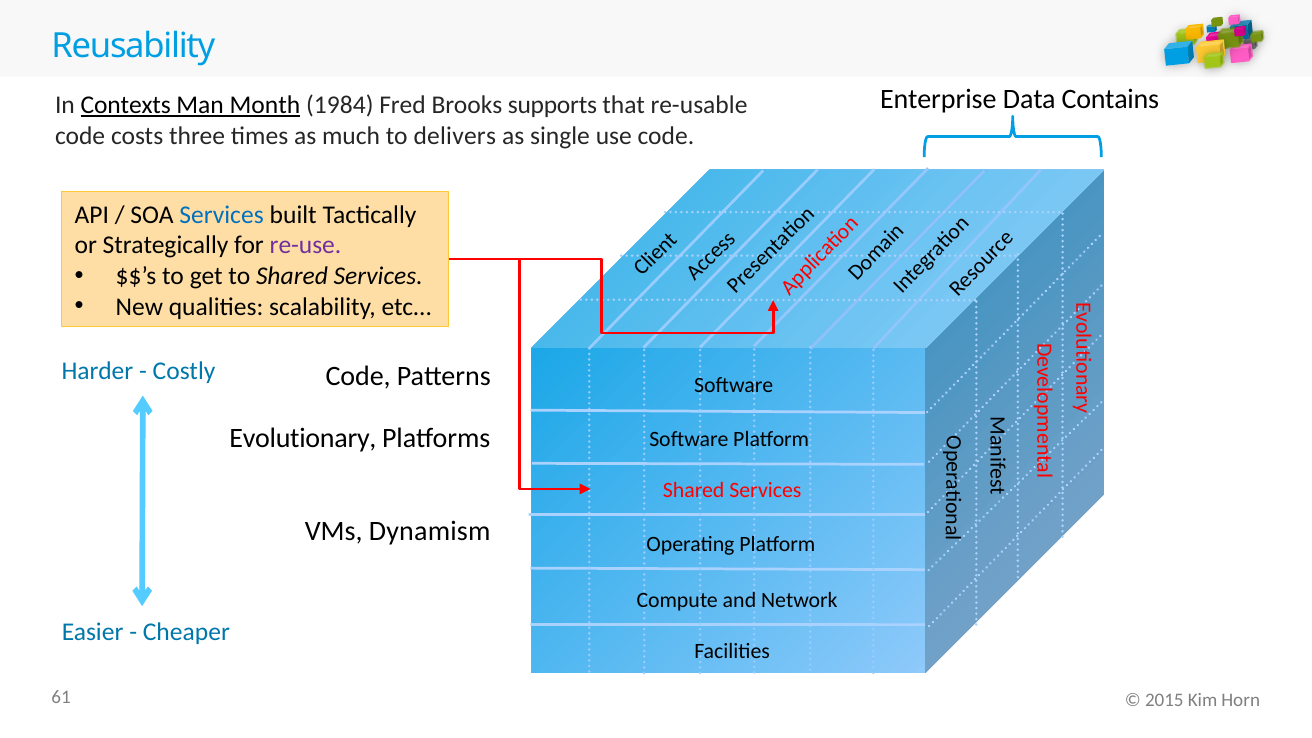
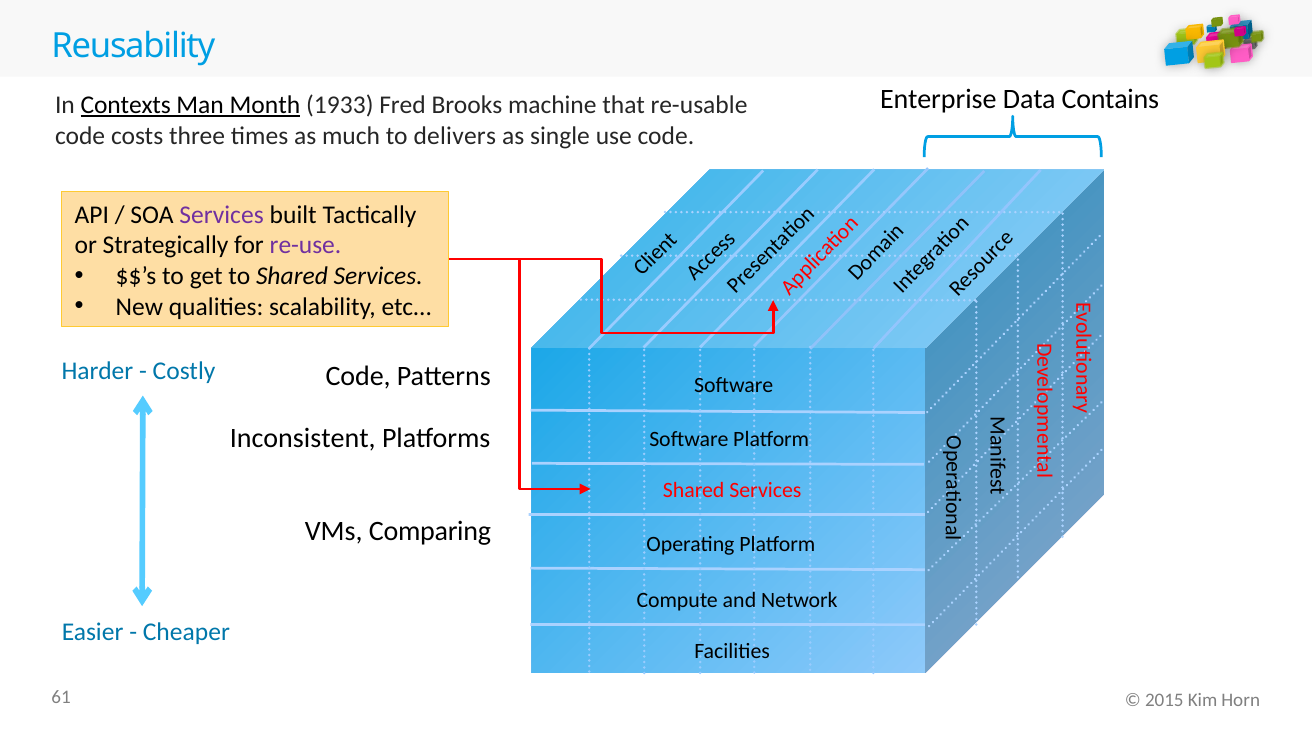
1984: 1984 -> 1933 (340, 105)
supports: supports -> machine (552, 105)
Services colour: blue -> purple (222, 215)
Evolutionary: Evolutionary -> Inconsistent (303, 438)
Dynamism: Dynamism -> Comparing (430, 531)
